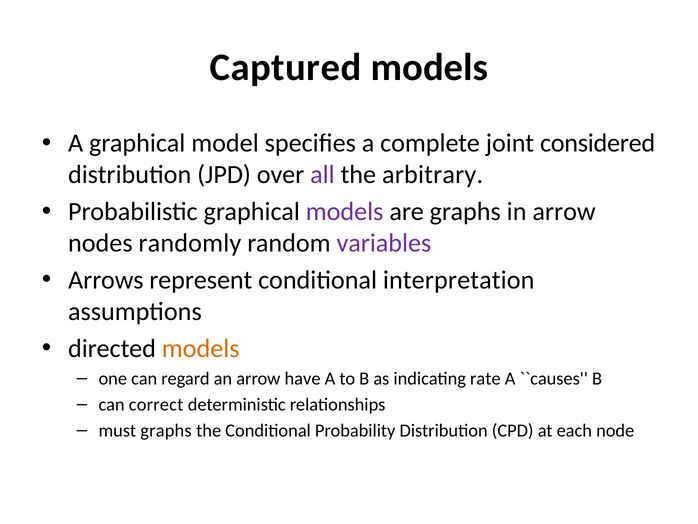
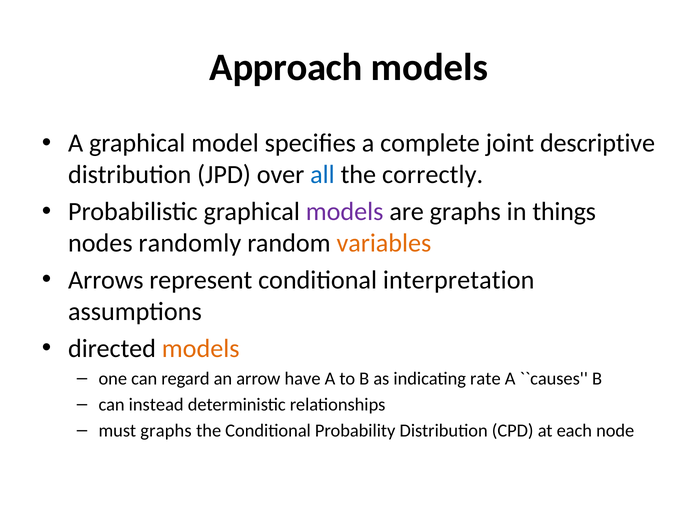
Captured: Captured -> Approach (286, 67)
considered: considered -> descriptive (598, 143)
all colour: purple -> blue (322, 175)
arbitrary: arbitrary -> correctly (433, 175)
in arrow: arrow -> things (564, 212)
variables colour: purple -> orange (384, 243)
correct: correct -> instead (156, 404)
